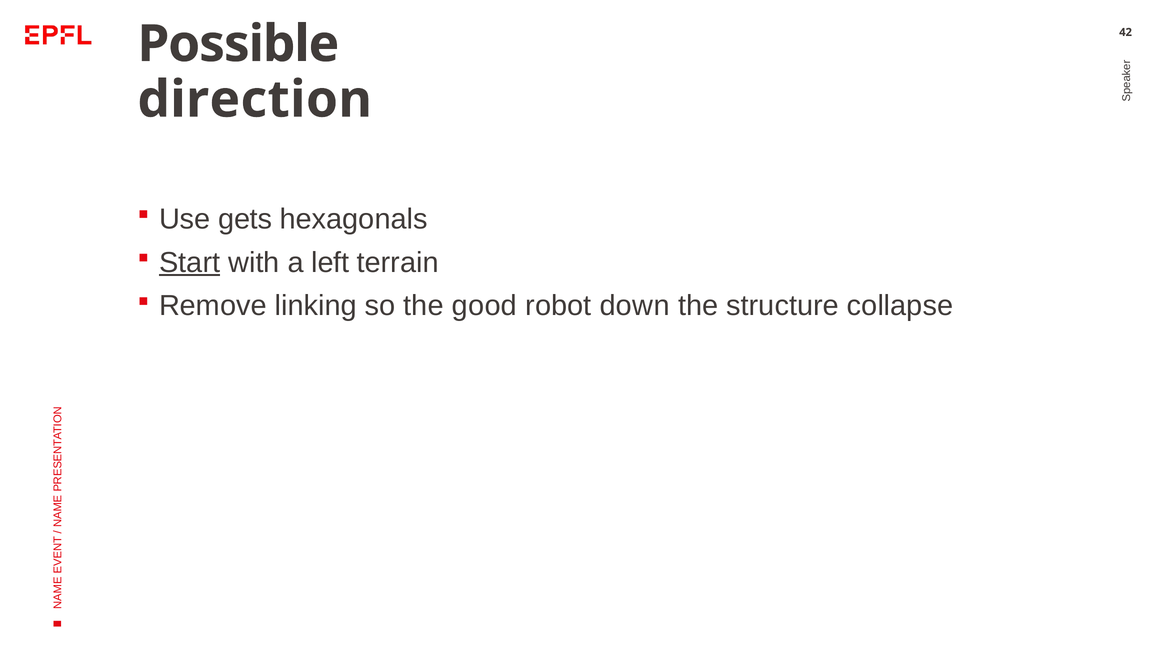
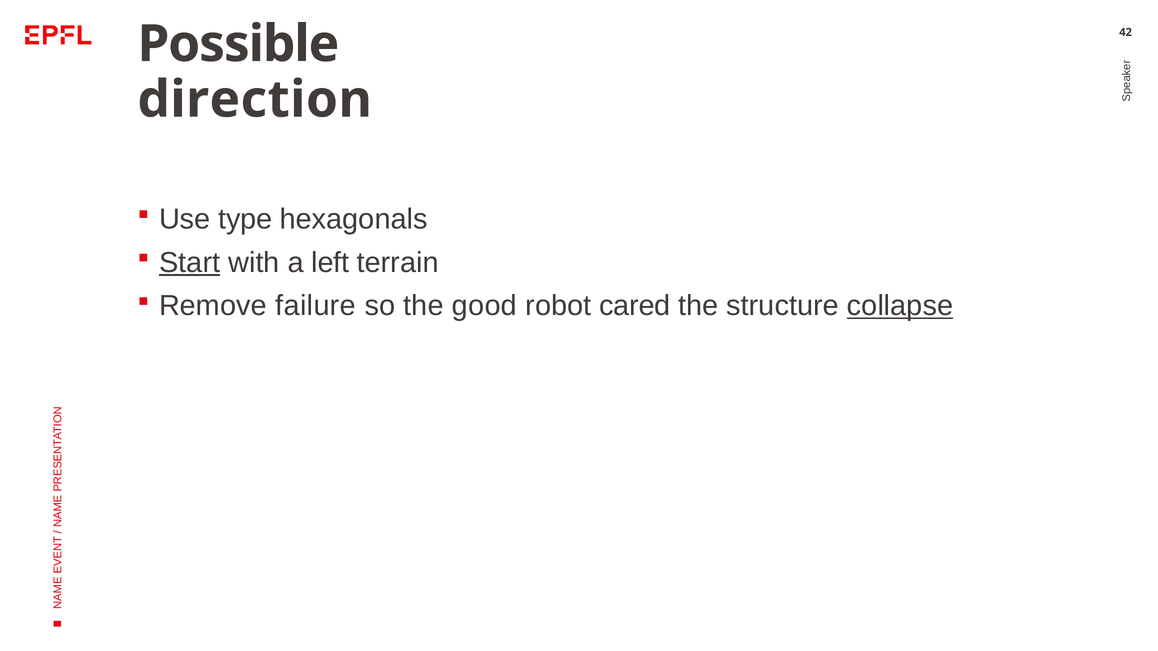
gets: gets -> type (245, 219)
linking: linking -> failure (316, 306)
down: down -> cared (635, 306)
collapse underline: none -> present (900, 306)
